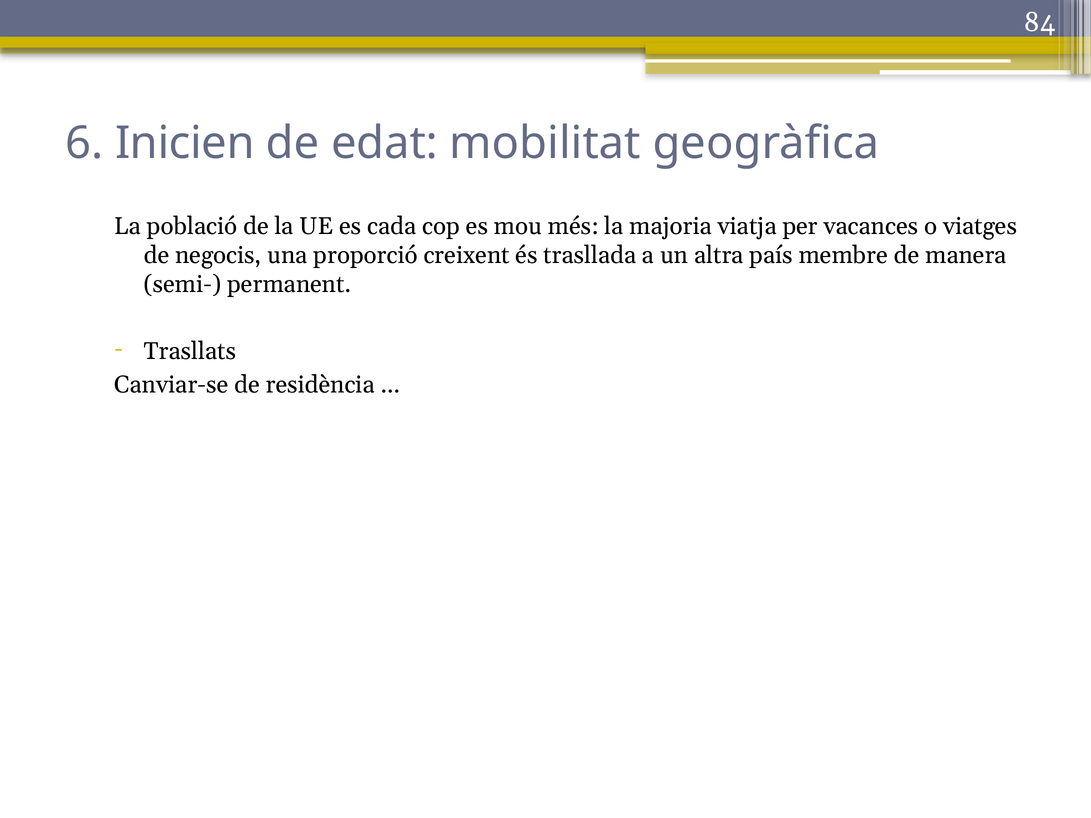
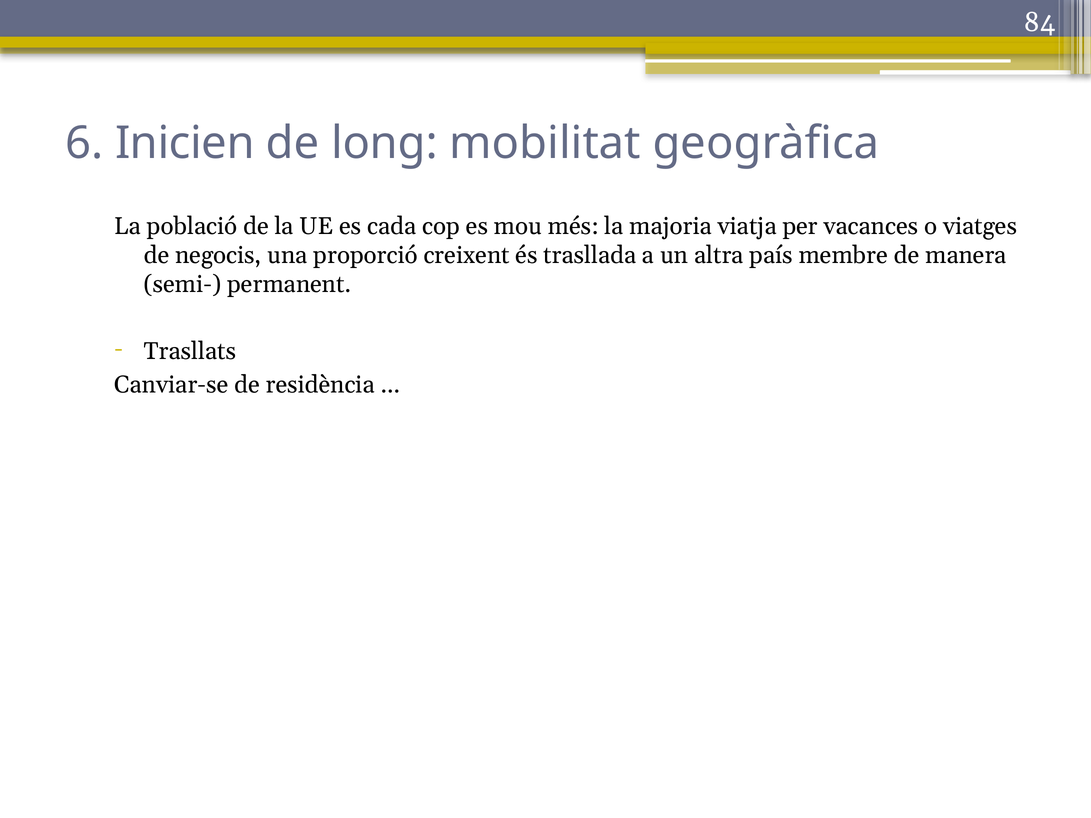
edat: edat -> long (384, 143)
